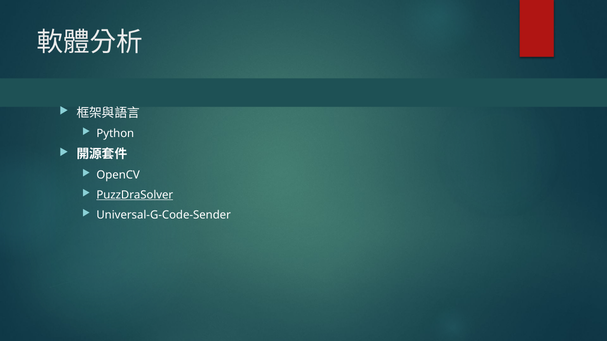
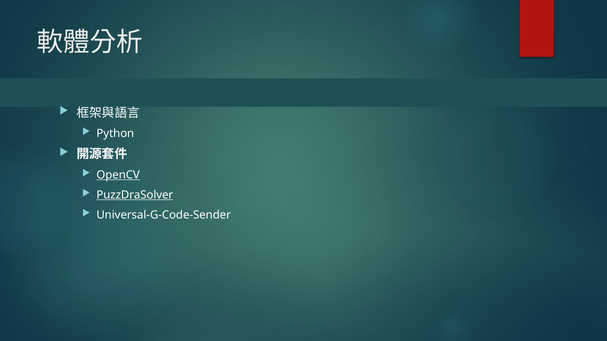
OpenCV underline: none -> present (118, 175)
